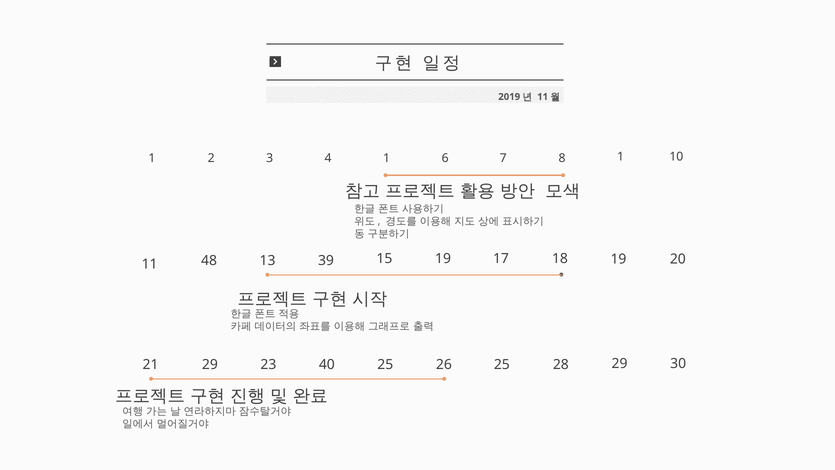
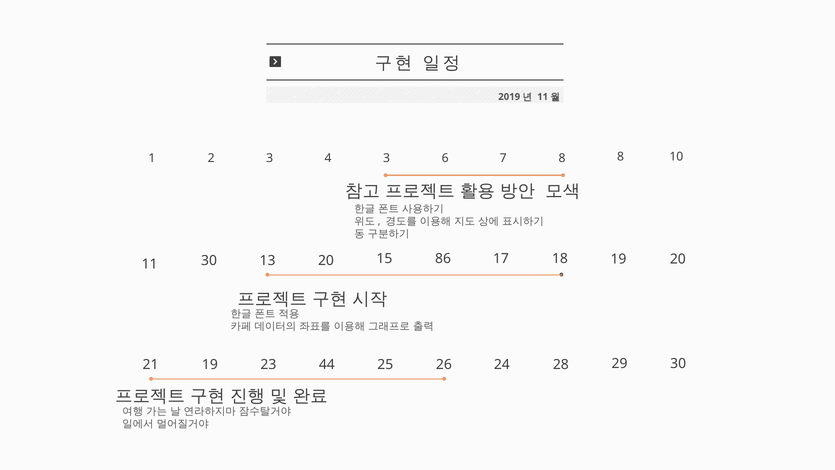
4 1: 1 -> 3 (387, 158)
8 1: 1 -> 8 (621, 157)
11 48: 48 -> 30 (209, 260)
13 39: 39 -> 20 (326, 260)
15 19: 19 -> 86 (443, 258)
21 29: 29 -> 19 (210, 364)
40: 40 -> 44 (327, 364)
26 25: 25 -> 24 (502, 364)
